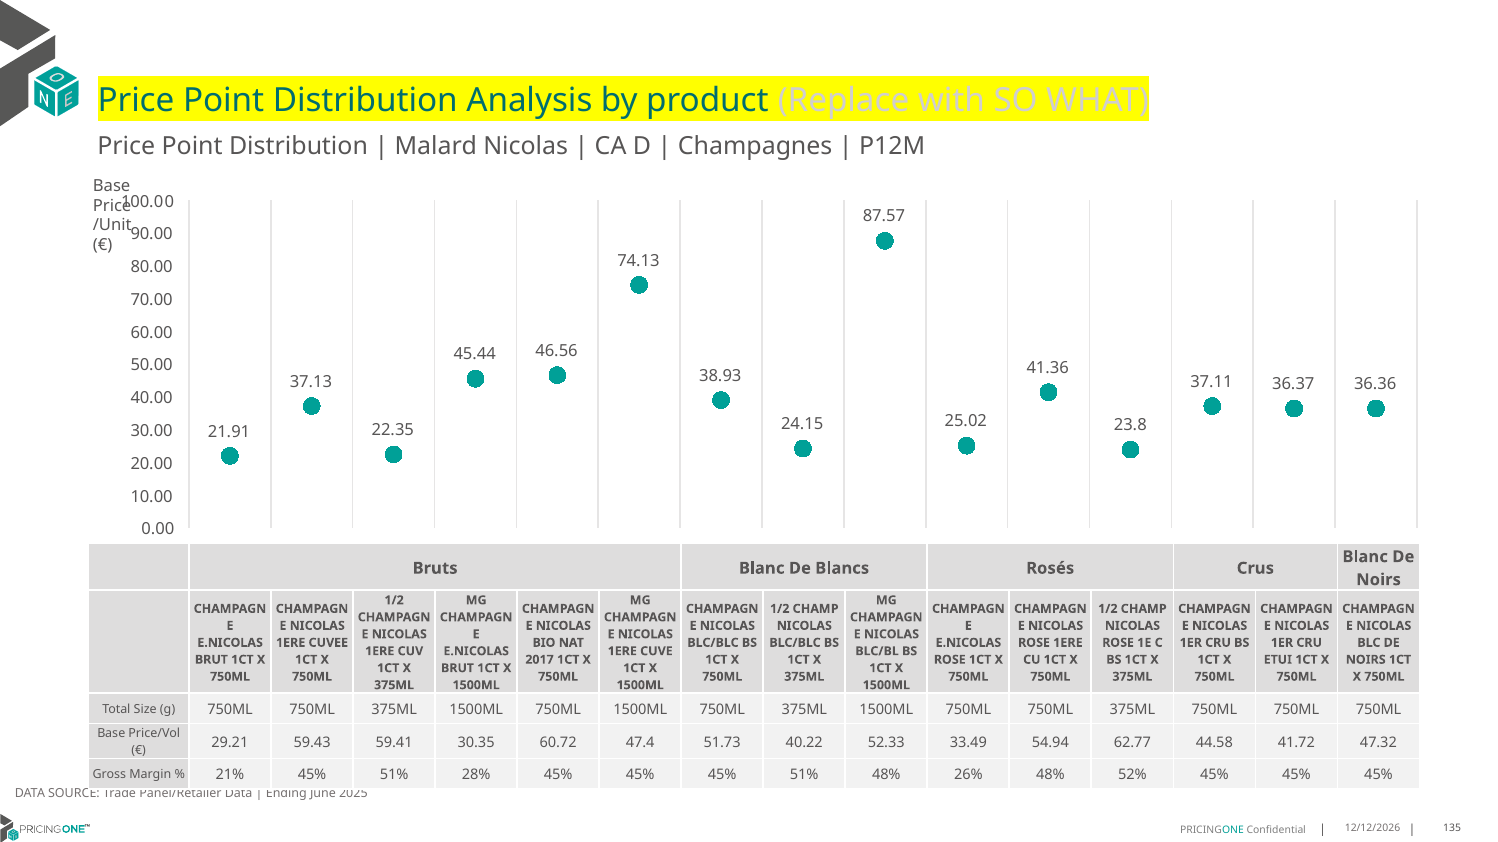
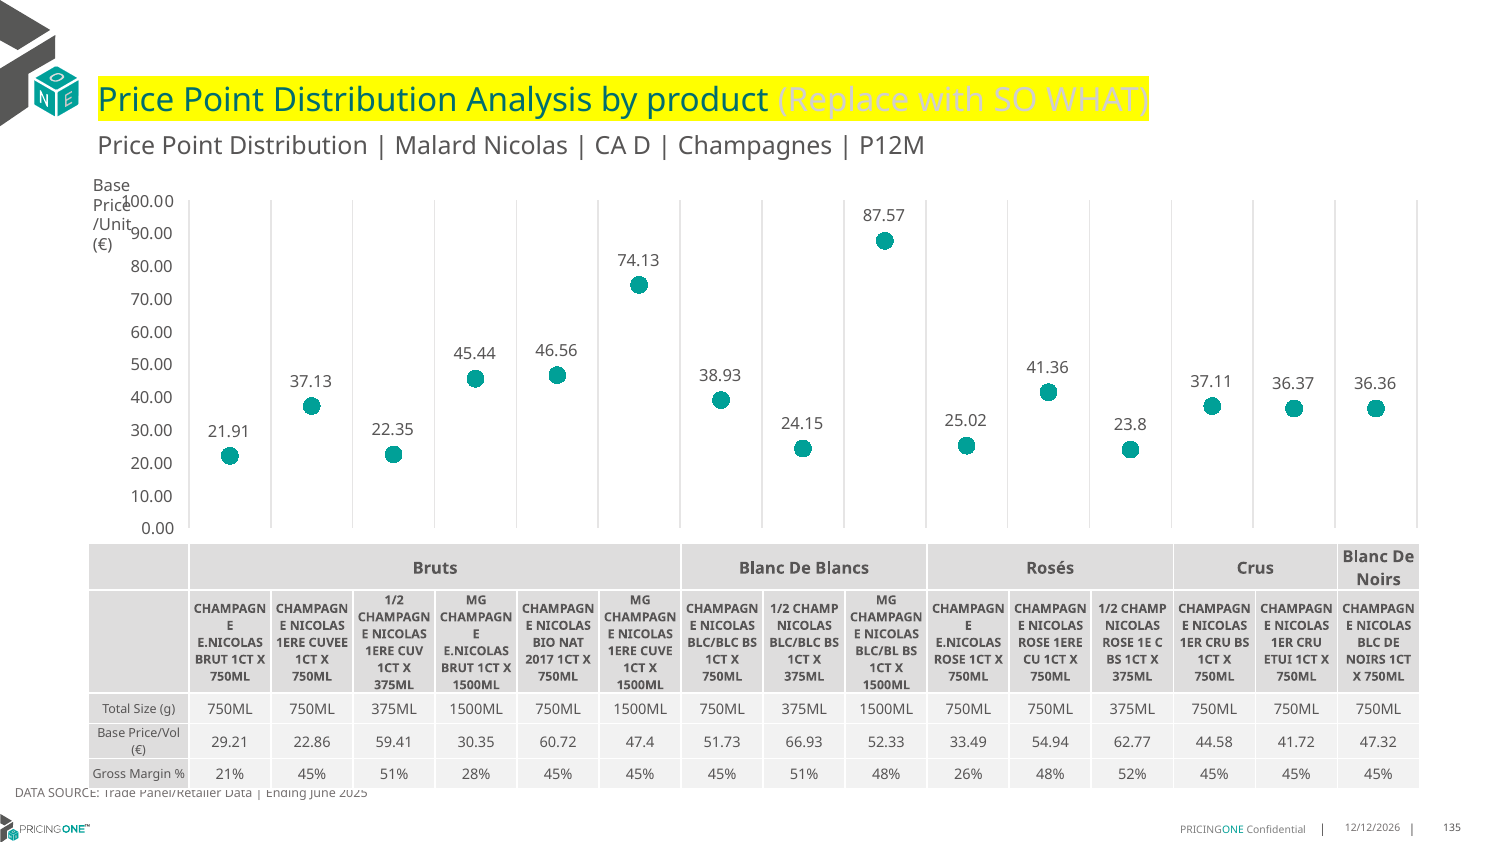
59.43: 59.43 -> 22.86 (312, 743)
40.22: 40.22 -> 66.93 (804, 743)
